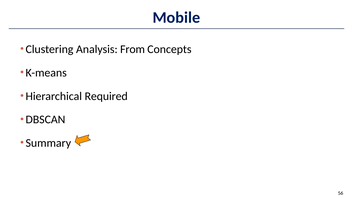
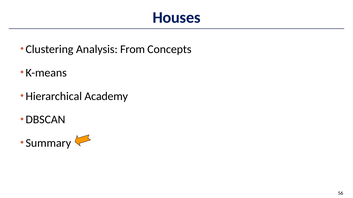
Mobile: Mobile -> Houses (177, 18)
Required: Required -> Academy (106, 96)
